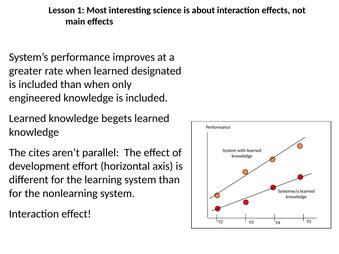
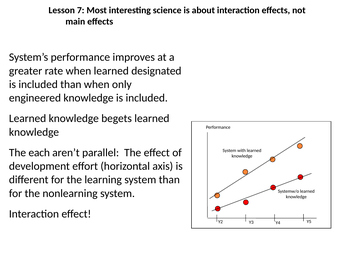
1: 1 -> 7 (81, 10)
cites: cites -> each (39, 153)
